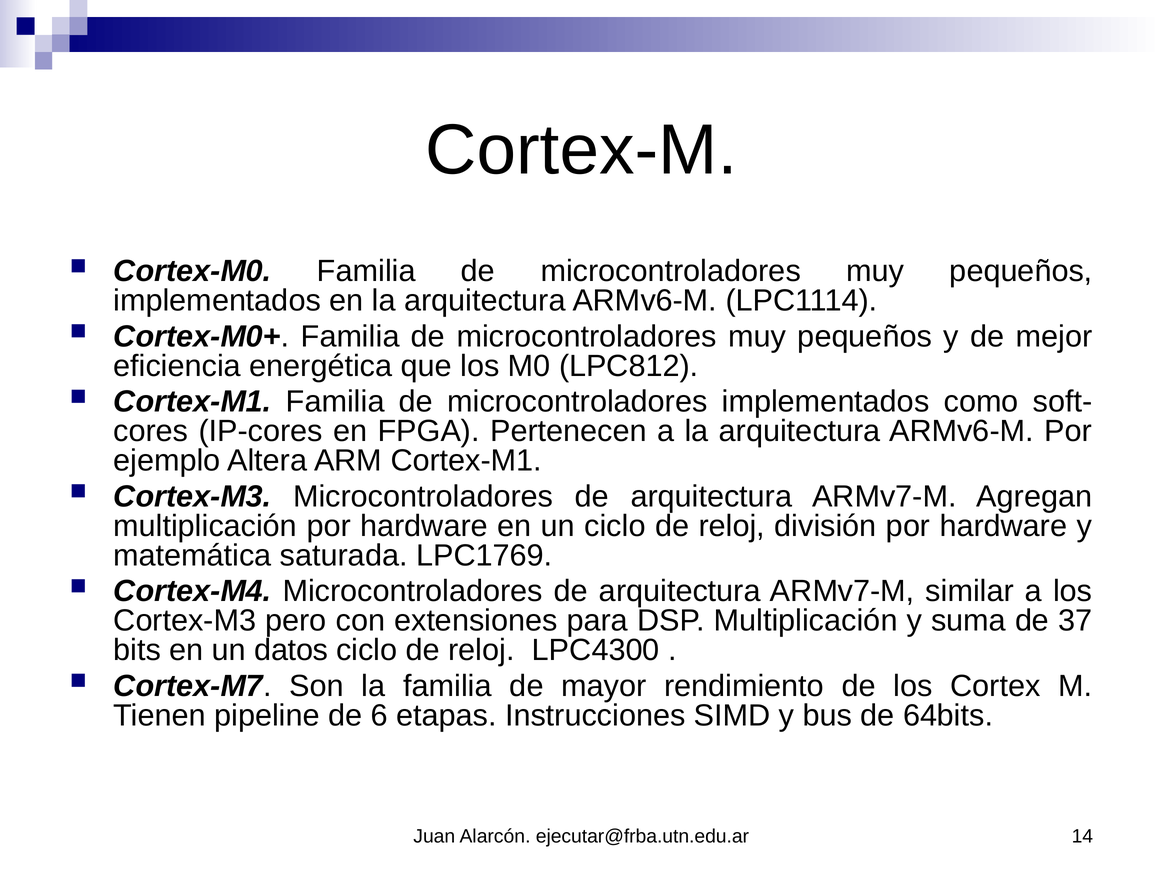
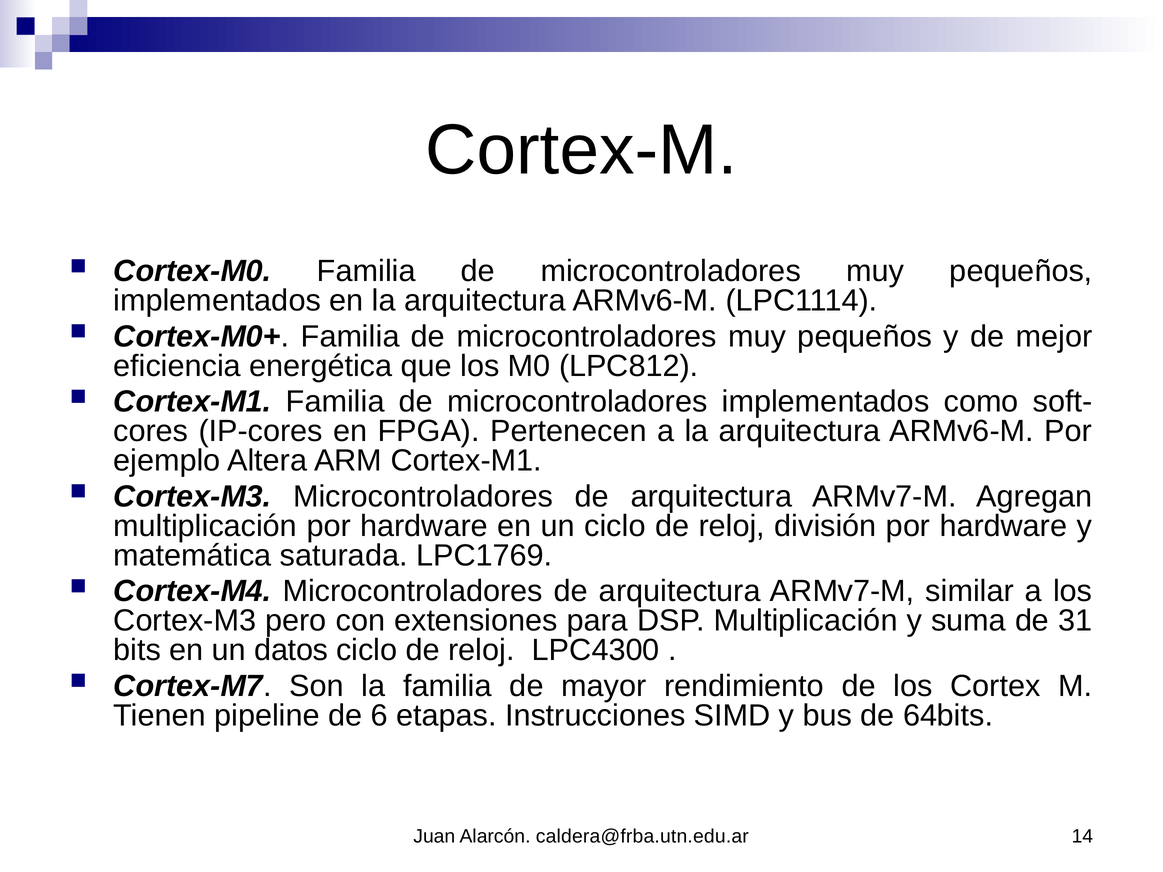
37: 37 -> 31 (1075, 621)
ejecutar@frba.utn.edu.ar: ejecutar@frba.utn.edu.ar -> caldera@frba.utn.edu.ar (642, 837)
